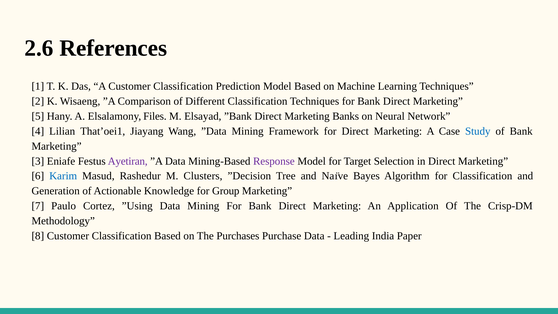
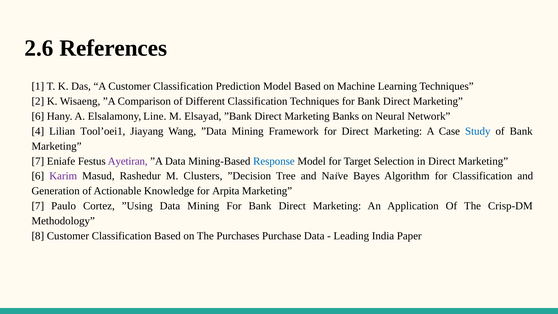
5: 5 -> 6 (38, 116)
Files: Files -> Line (155, 116)
That’oei1: That’oei1 -> Tool’oei1 (103, 131)
3: 3 -> 7 (38, 161)
Response colour: purple -> blue (274, 161)
Karim colour: blue -> purple (63, 176)
Group: Group -> Arpita (226, 191)
